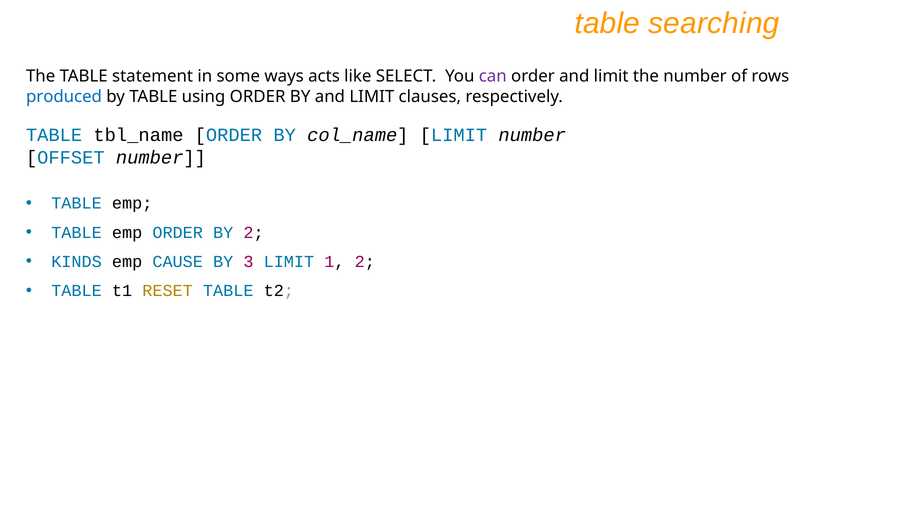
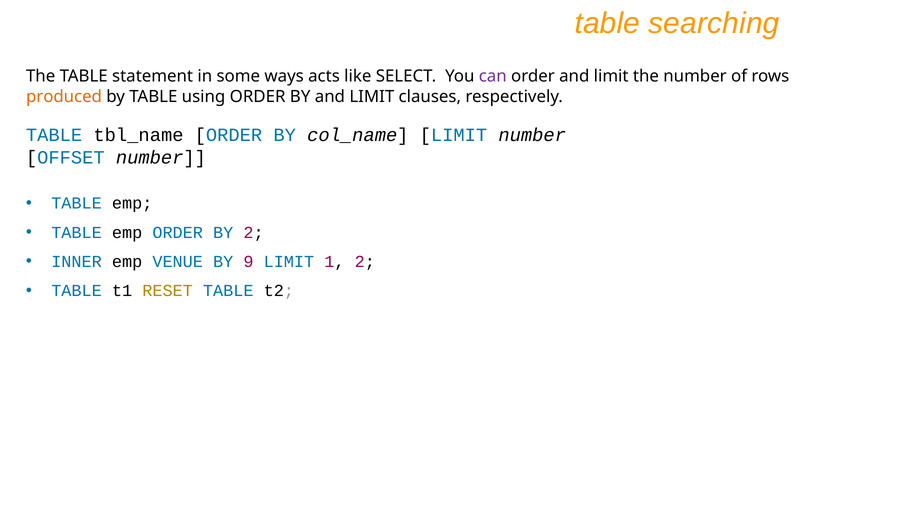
produced colour: blue -> orange (64, 97)
KINDS: KINDS -> INNER (77, 262)
CAUSE: CAUSE -> VENUE (178, 262)
3: 3 -> 9 (248, 262)
